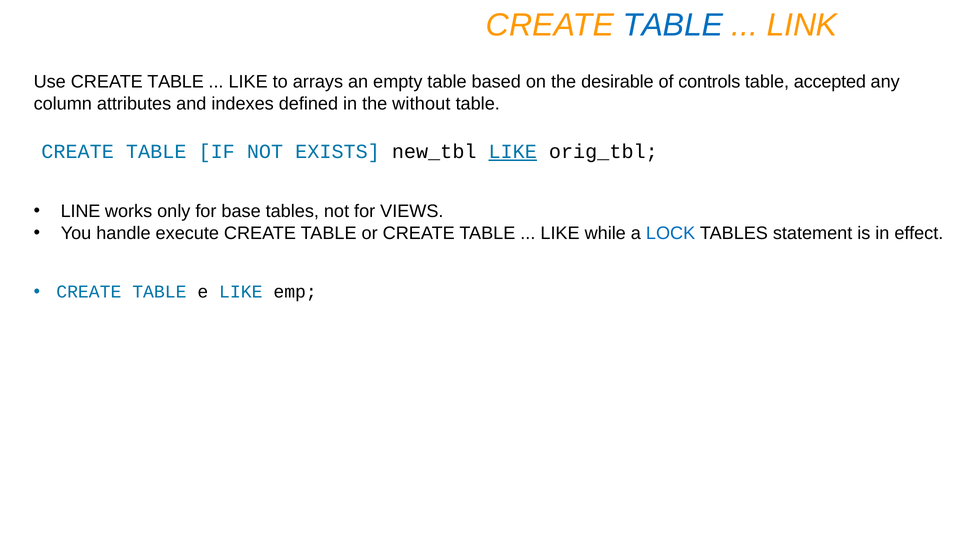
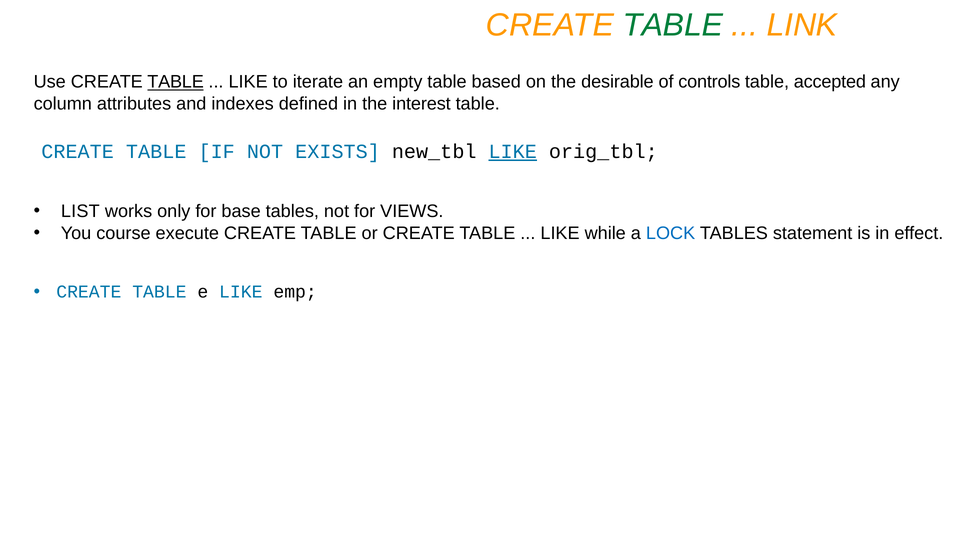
TABLE colour: blue -> green (673, 25)
TABLE underline: none -> present (176, 82)
arrays: arrays -> iterate (318, 82)
without: without -> interest (421, 104)
LINE: LINE -> LIST (80, 211)
handle: handle -> course (123, 233)
